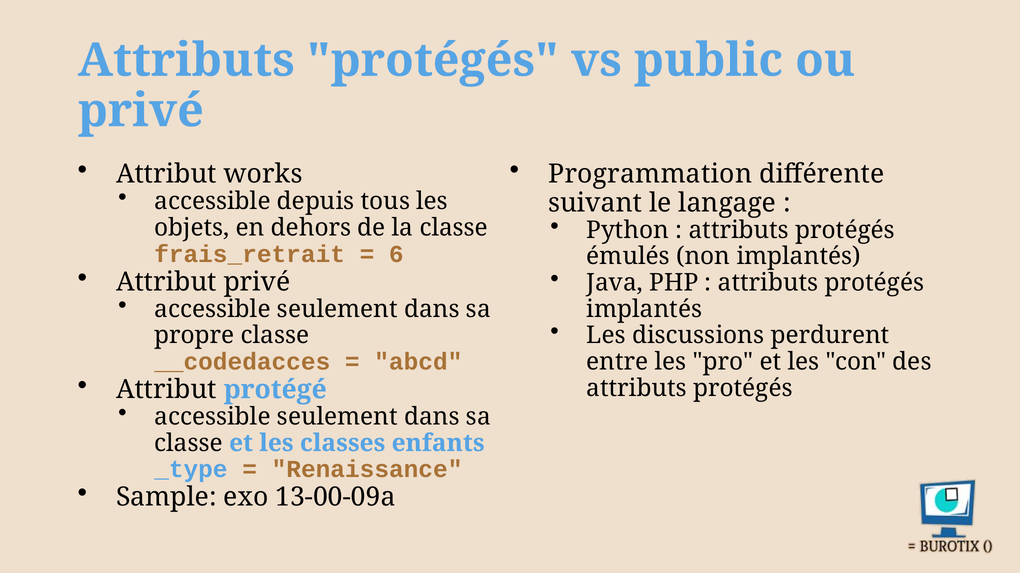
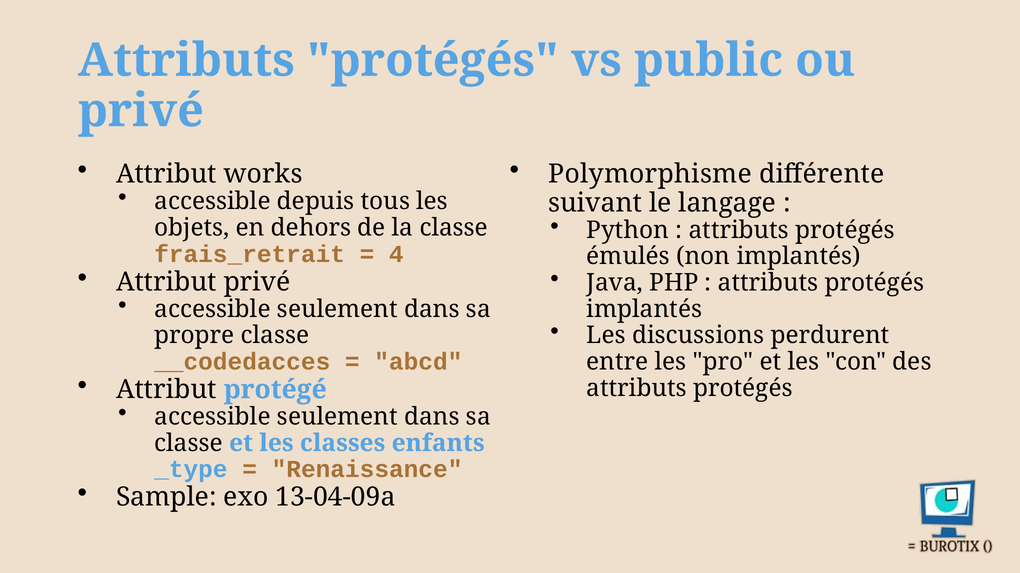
Programmation: Programmation -> Polymorphisme (650, 174)
6: 6 -> 4 (396, 254)
13-00-09a: 13-00-09a -> 13-04-09a (335, 498)
